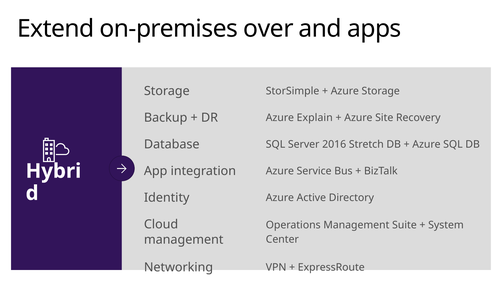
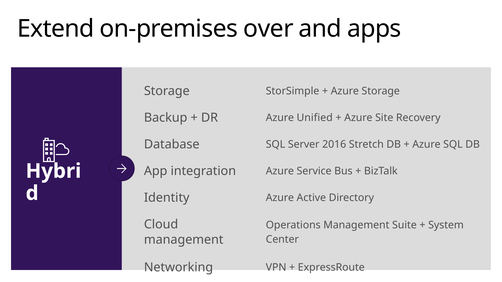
Explain: Explain -> Unified (315, 118)
